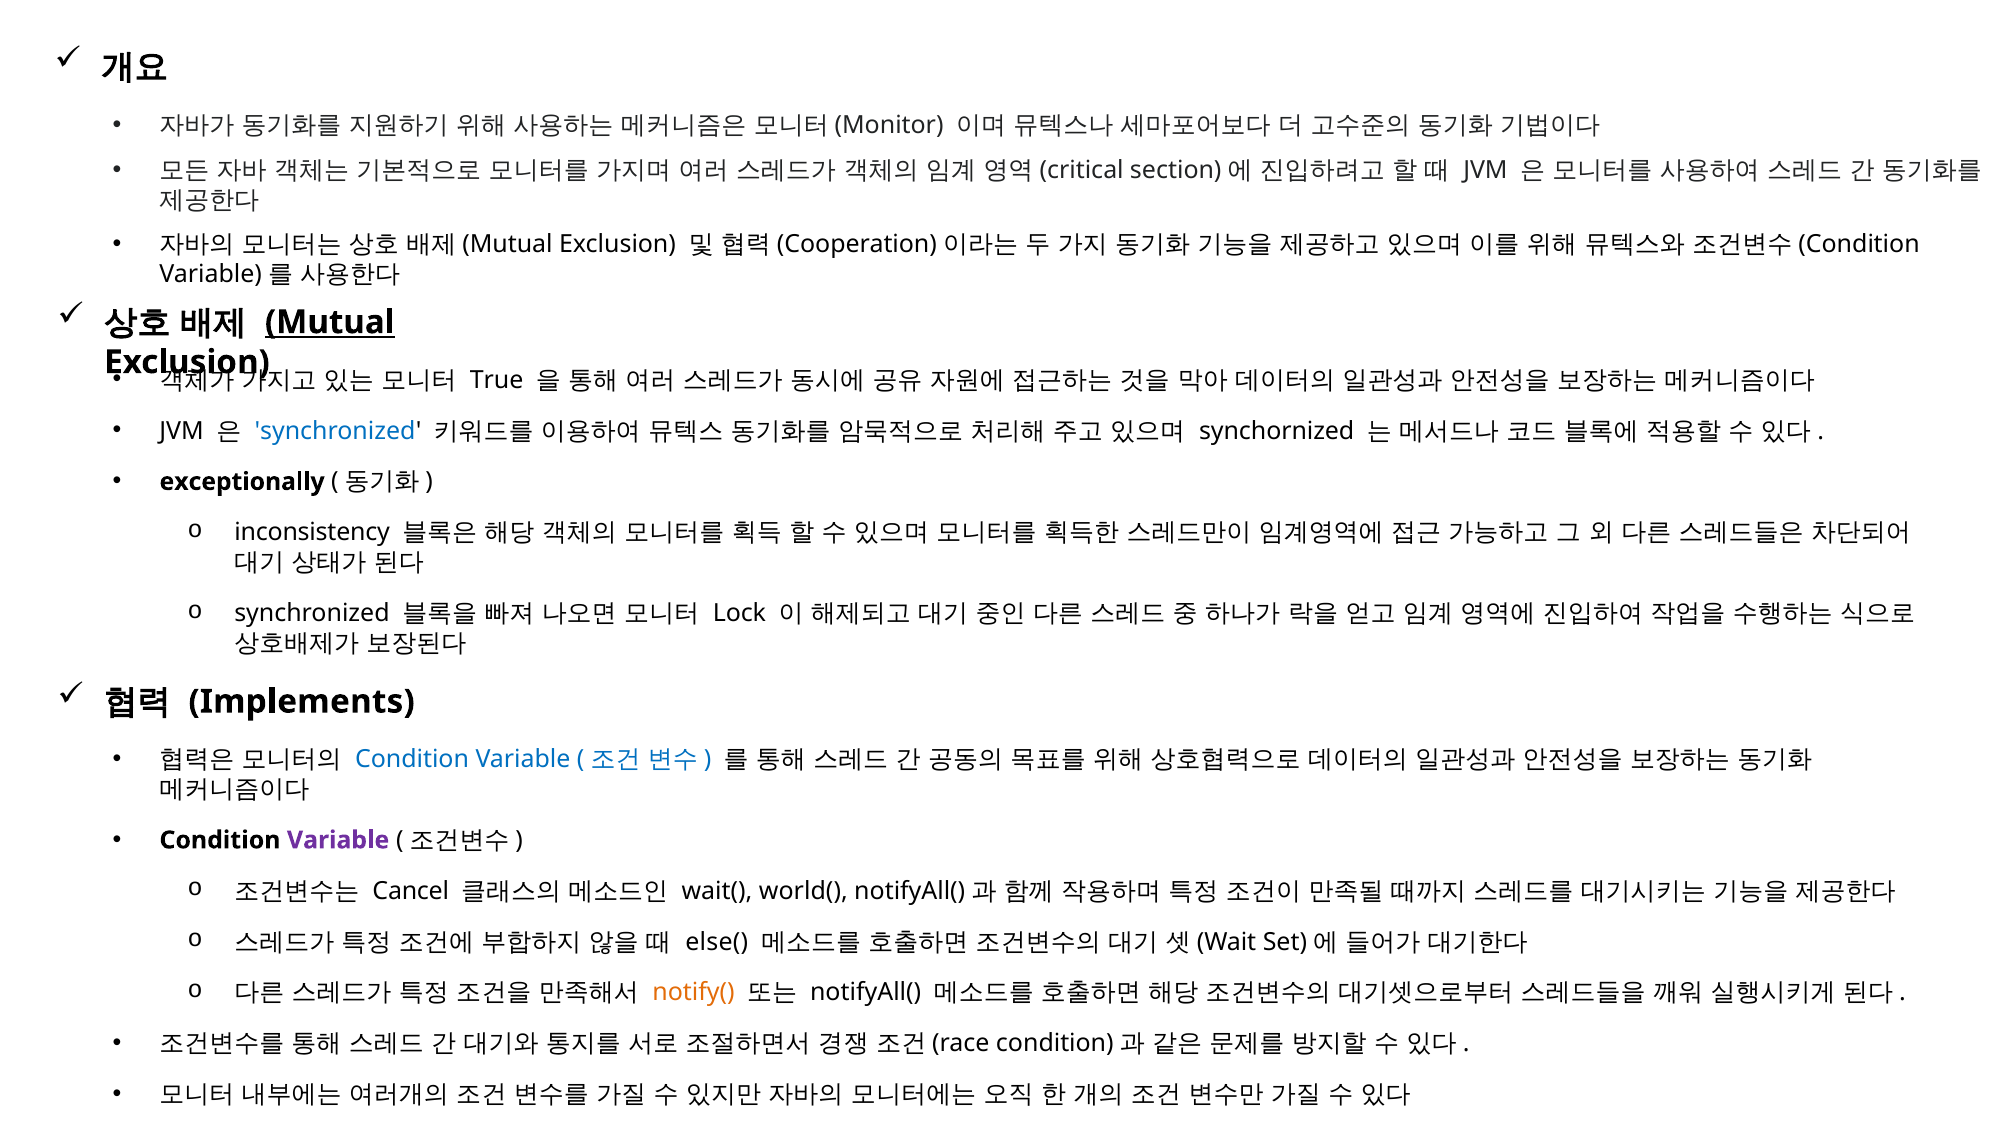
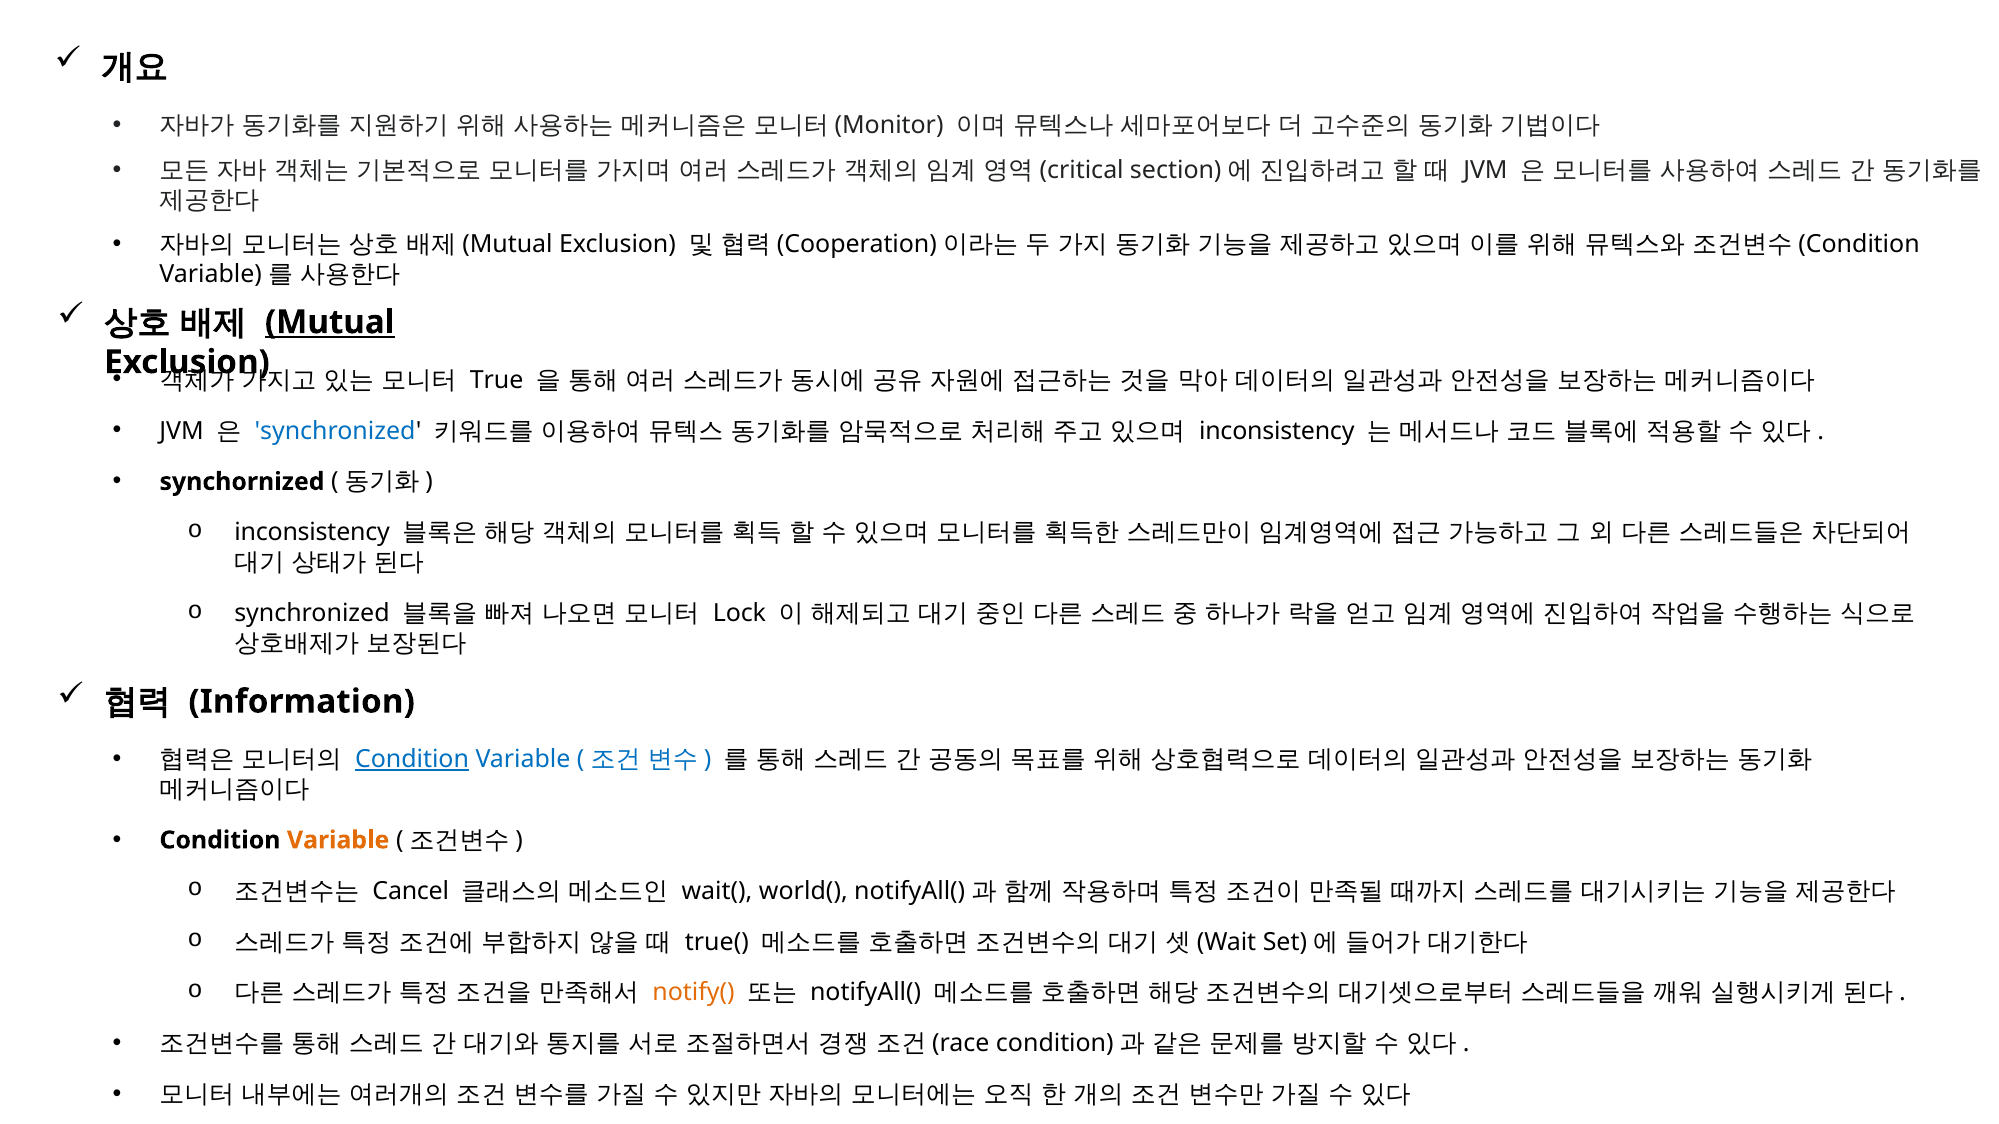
synchornized: synchornized -> inconsistency (1277, 431)
exceptionally: exceptionally -> synchornized (242, 482)
Implements: Implements -> Information (302, 702)
Condition underline: none -> present (412, 760)
Variable colour: purple -> orange (338, 840)
else(: else( -> true( (717, 942)
